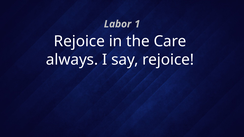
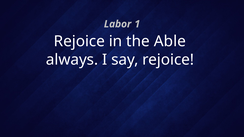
Care: Care -> Able (170, 41)
